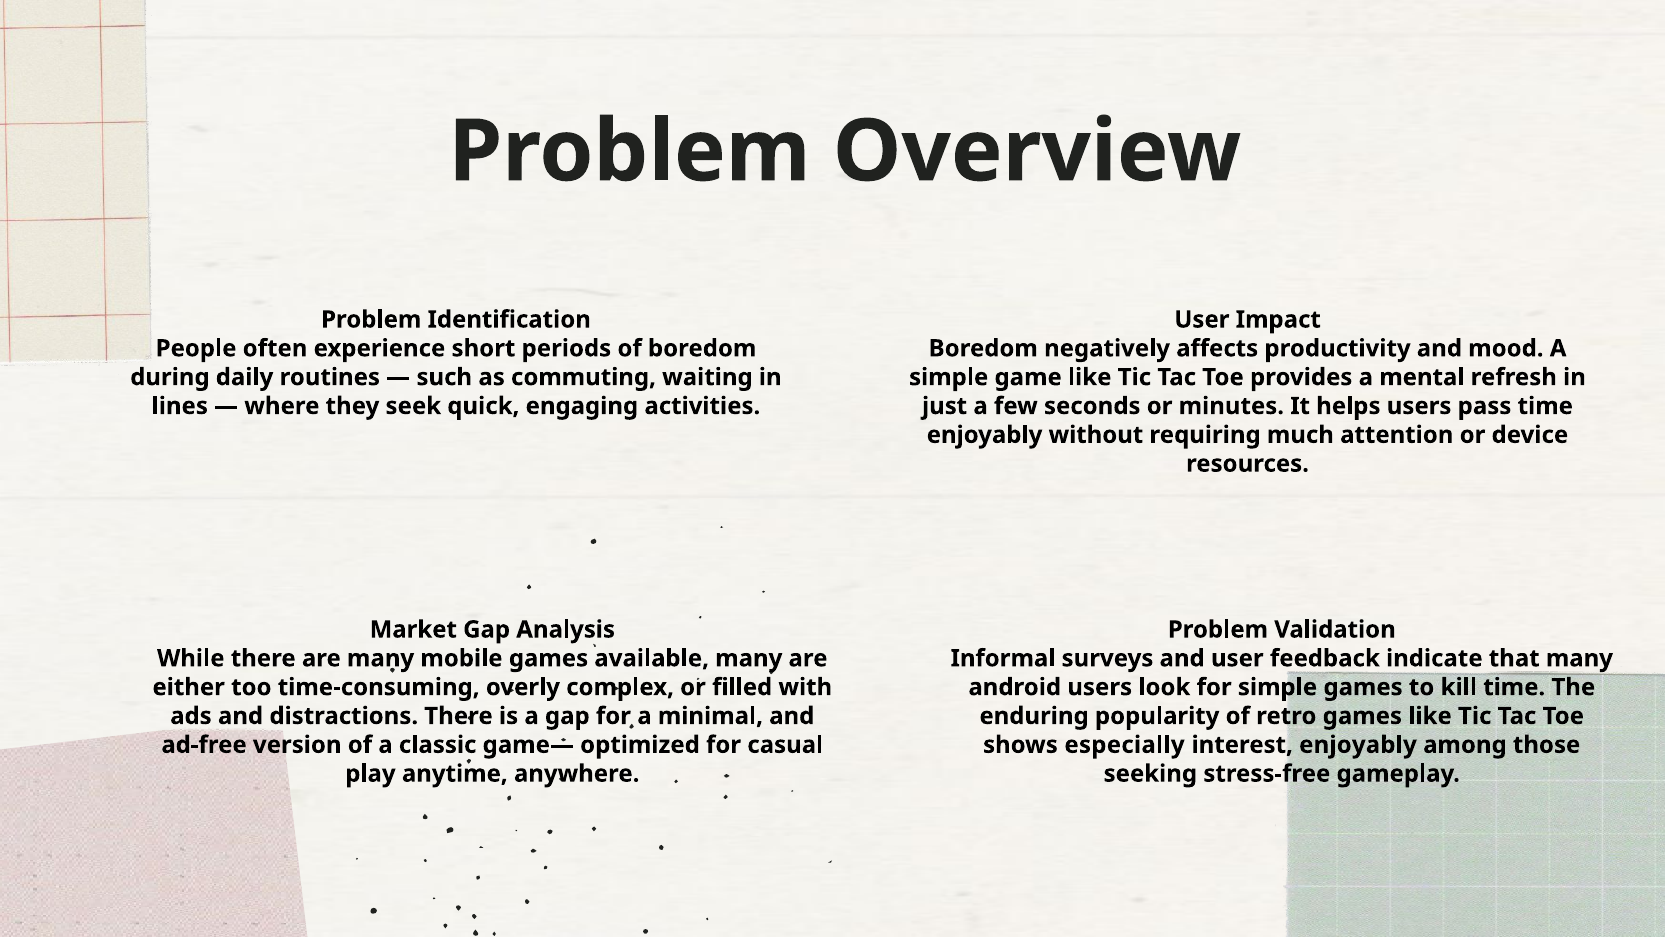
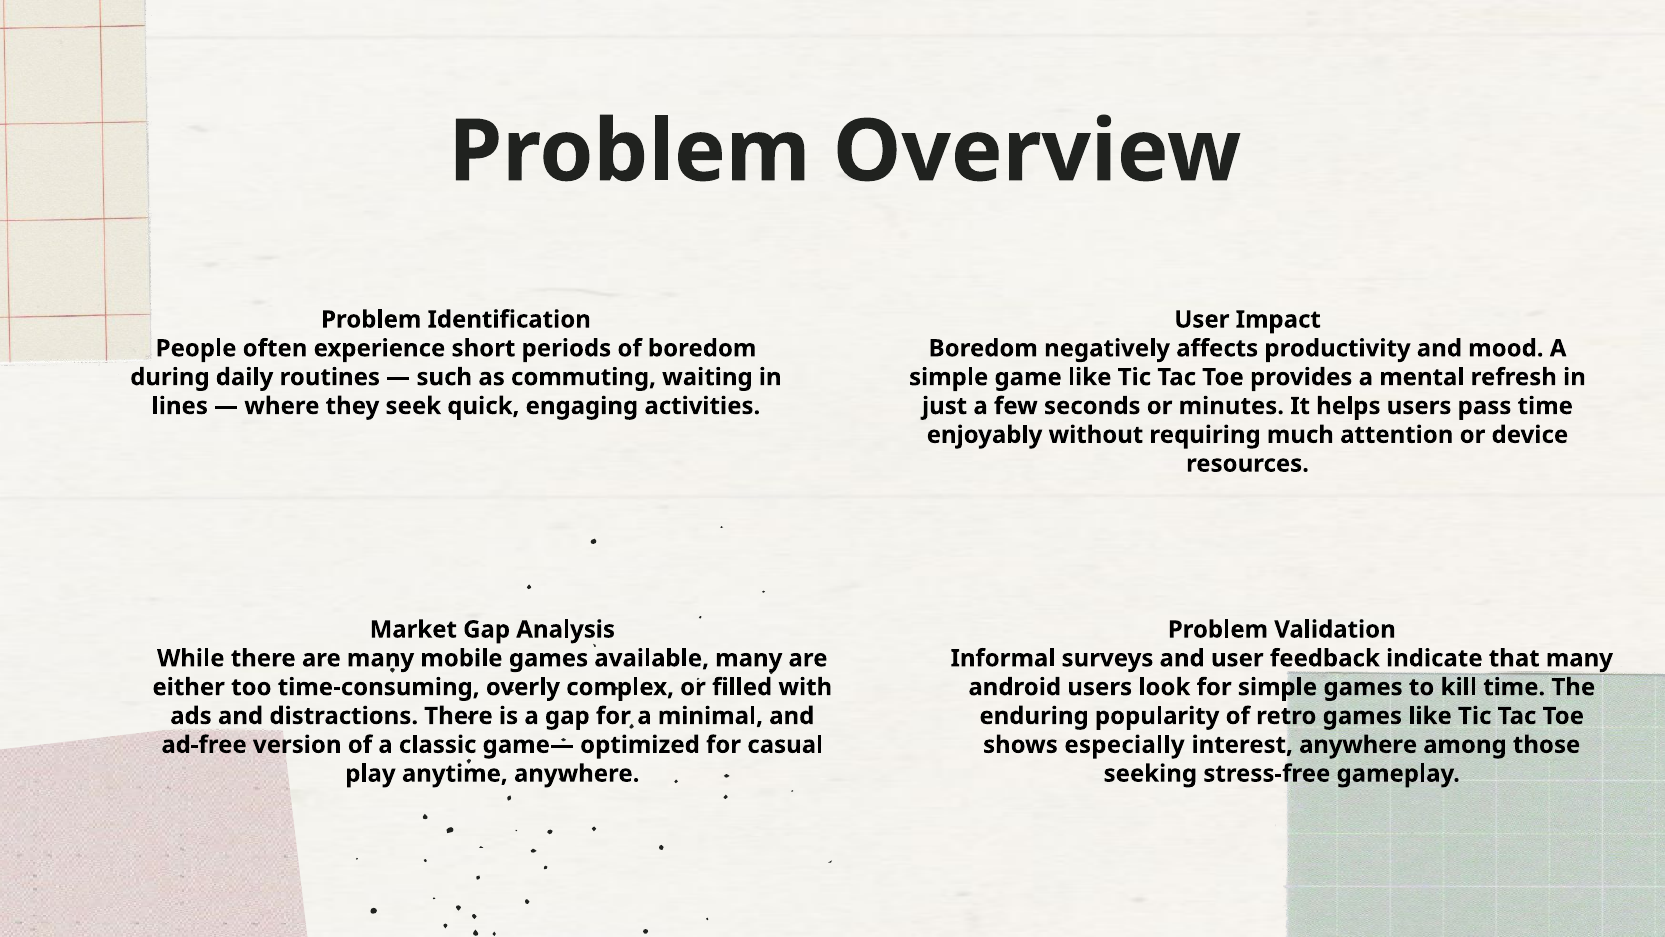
interest enjoyably: enjoyably -> anywhere (1358, 745)
